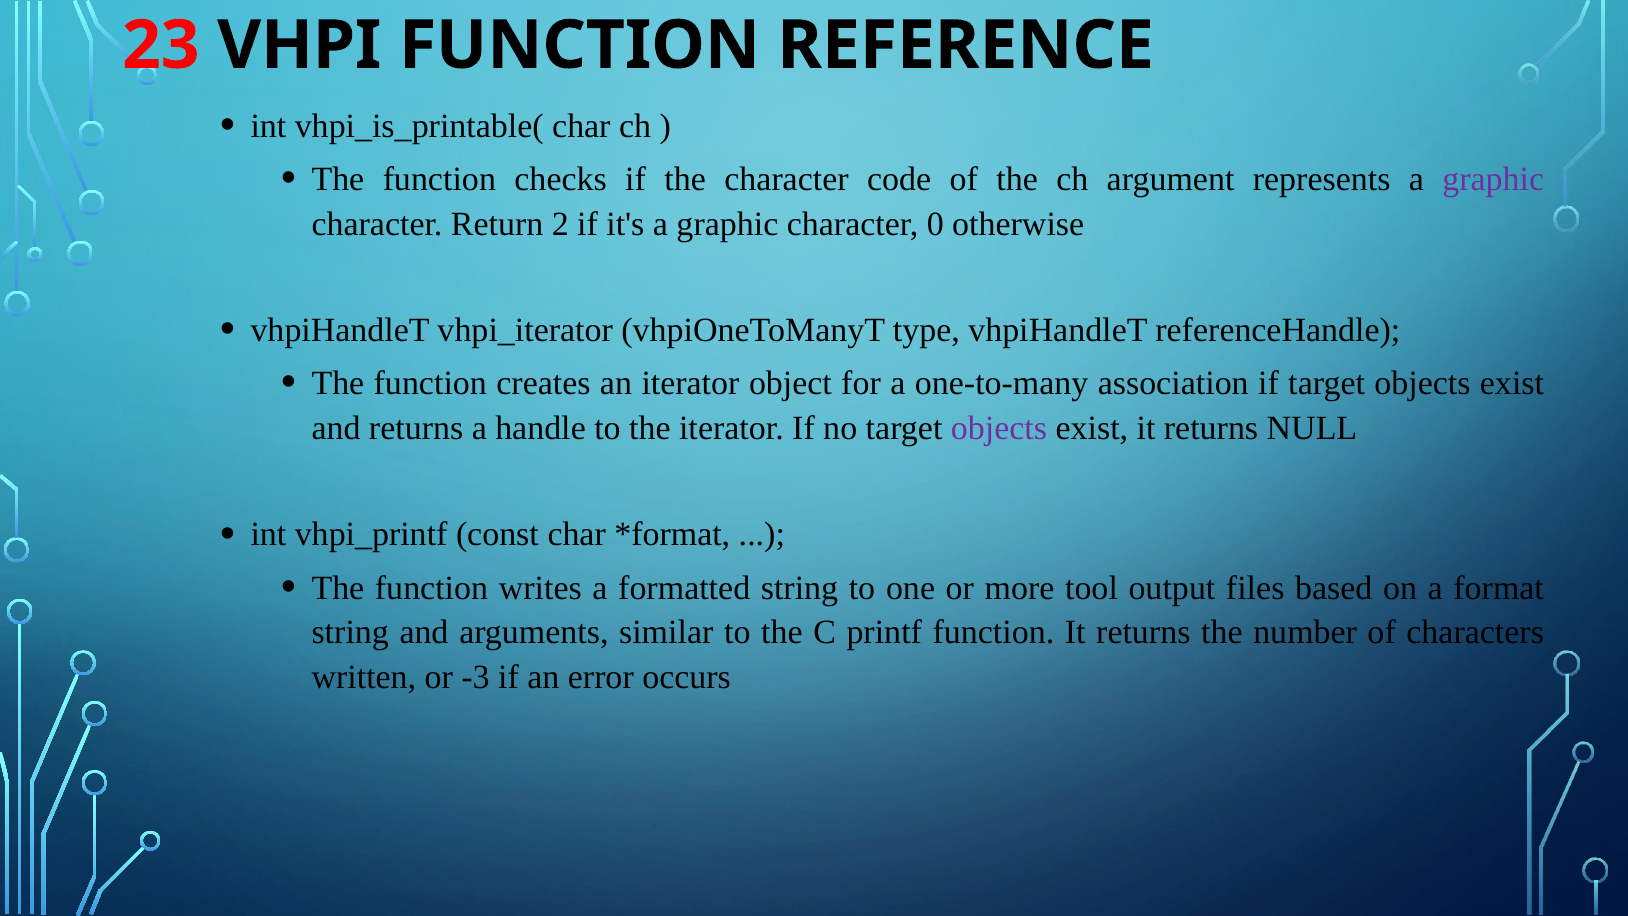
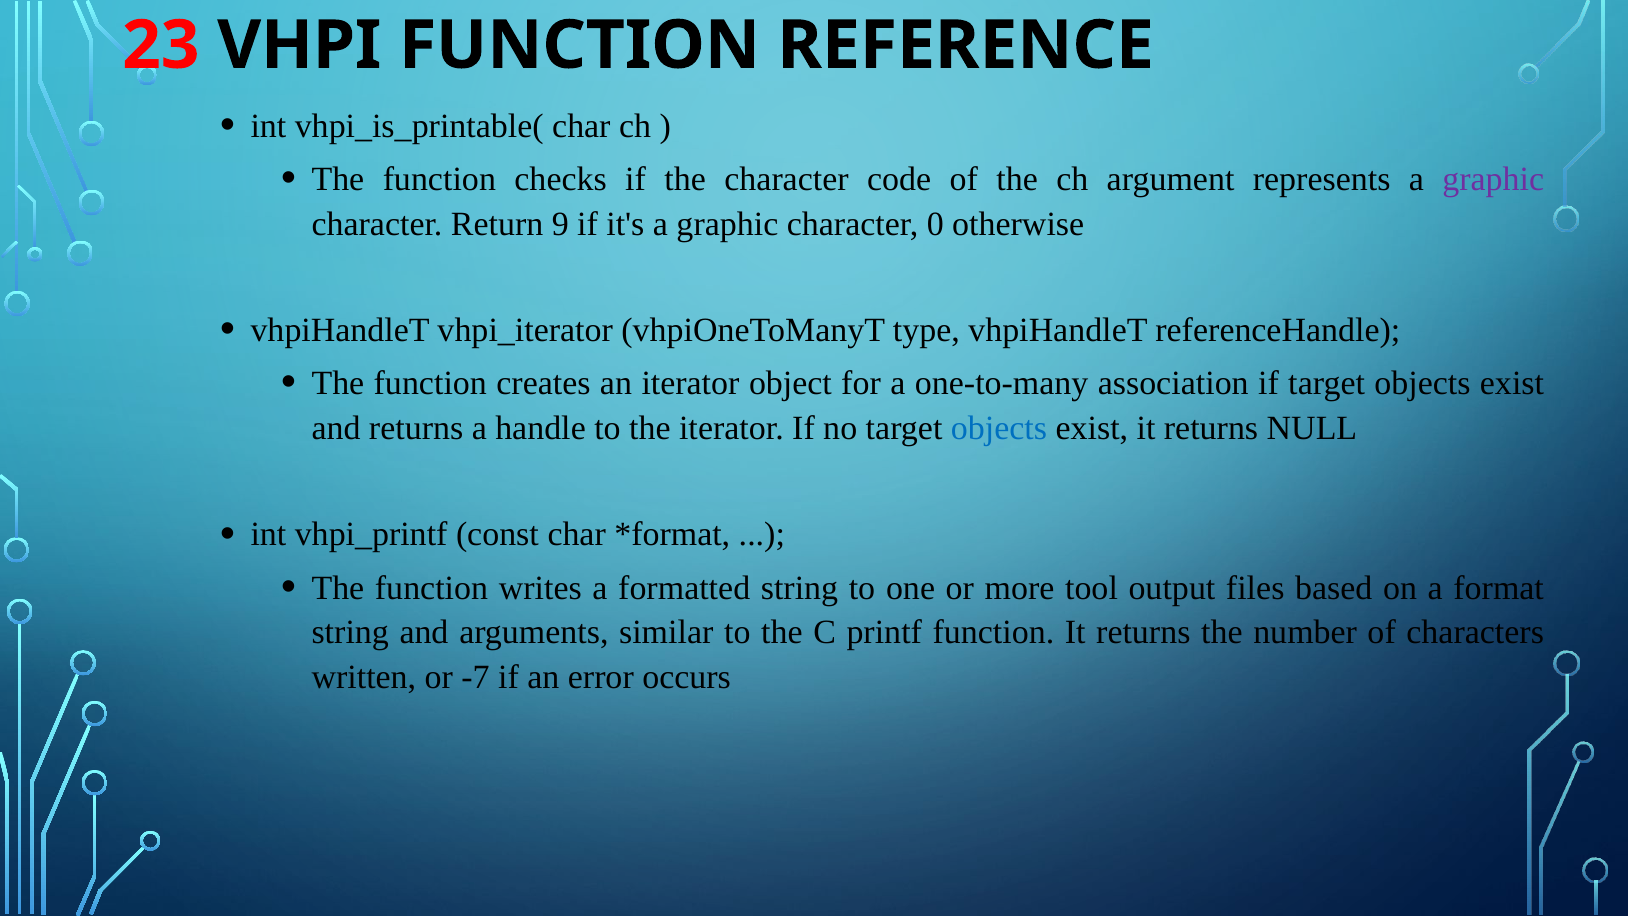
2: 2 -> 9 (560, 224)
objects colour: purple -> blue (999, 428)
-3: -3 -> -7 (476, 677)
